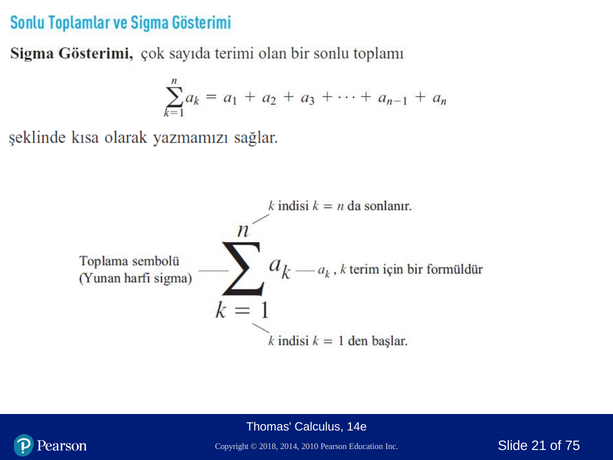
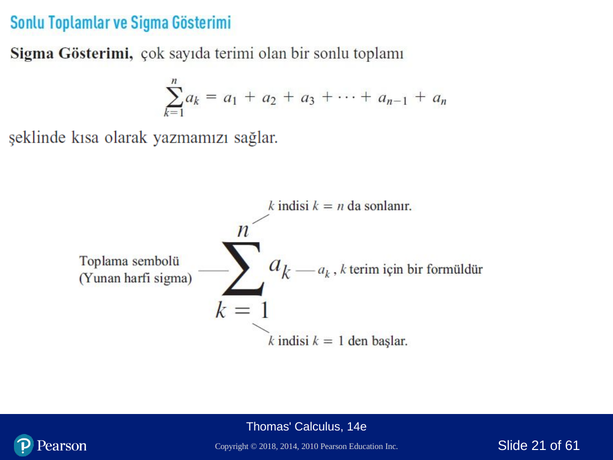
75: 75 -> 61 (573, 446)
